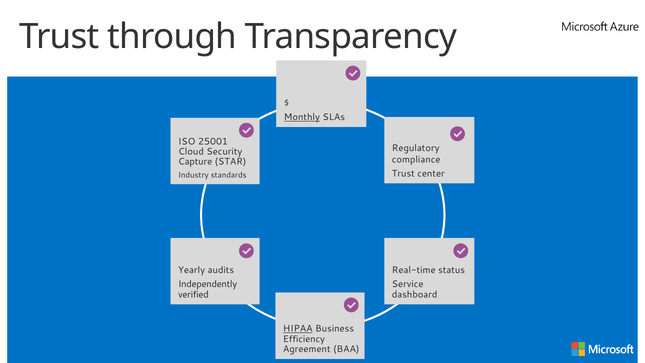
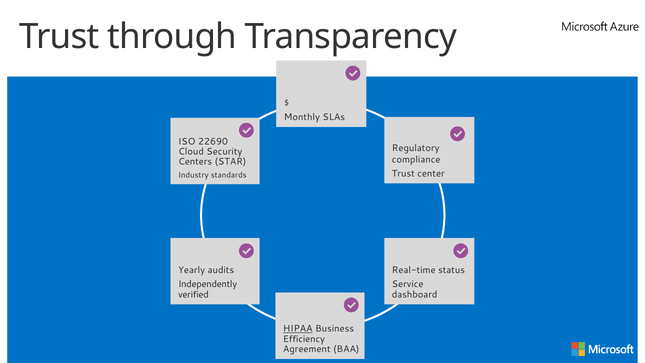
Monthly underline: present -> none (302, 117)
25001: 25001 -> 22690 (213, 141)
Capture: Capture -> Centers (195, 162)
